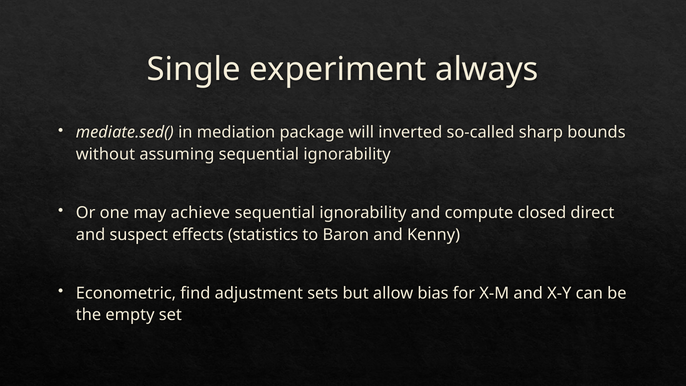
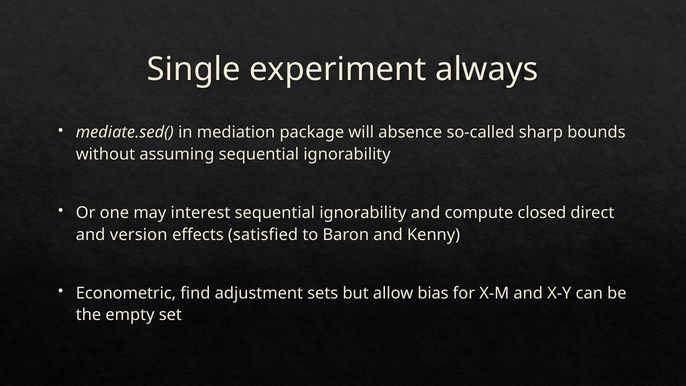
inverted: inverted -> absence (410, 132)
achieve: achieve -> interest (200, 213)
suspect: suspect -> version (139, 235)
statistics: statistics -> satisfied (263, 235)
